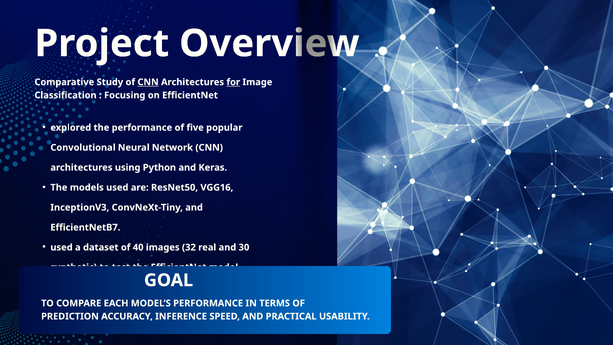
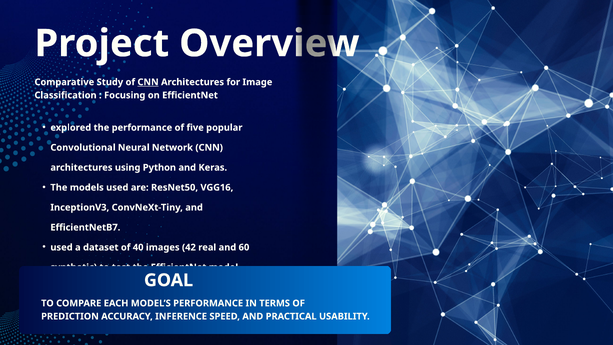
for underline: present -> none (233, 82)
32: 32 -> 42 (189, 247)
30: 30 -> 60 (244, 247)
